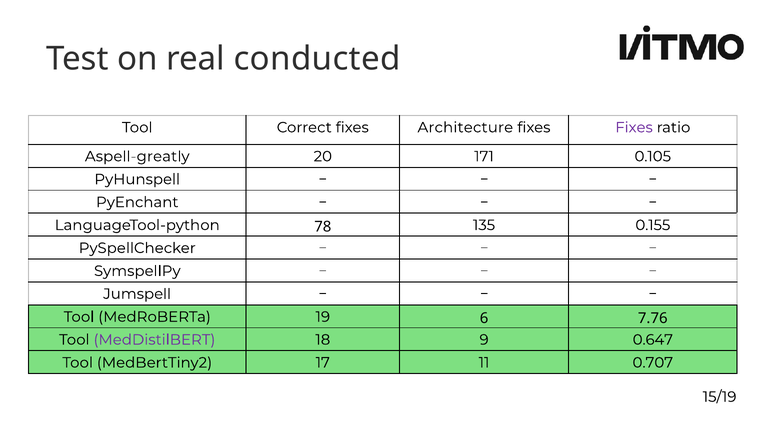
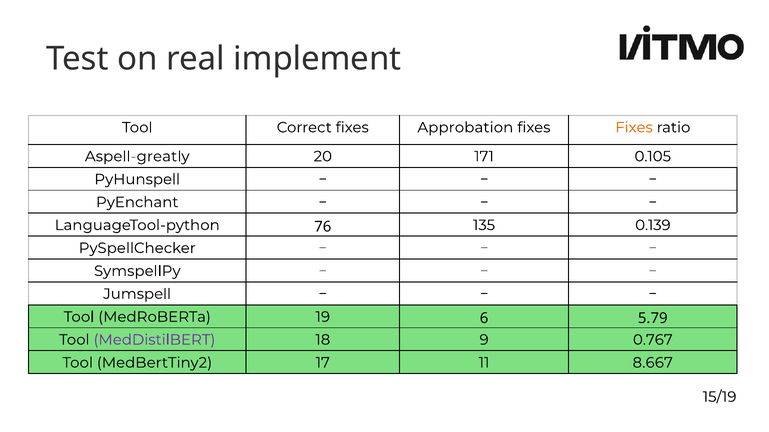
conducted: conducted -> implement (317, 59)
Architecture: Architecture -> Approbation (465, 128)
Fixes colour: purple -> orange (634, 128)
78: 78 -> 76 (323, 227)
0.155: 0.155 -> 0.139 (653, 225)
7.76: 7.76 -> 5.79 (653, 319)
0.647: 0.647 -> 0.767 (653, 340)
0.707: 0.707 -> 8.667 (653, 363)
